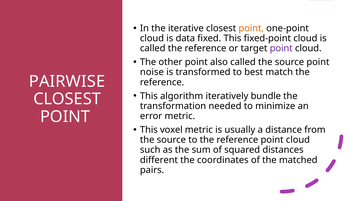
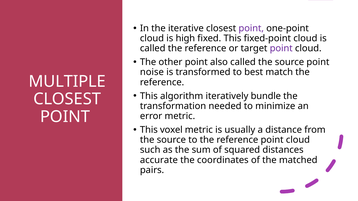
point colour: orange -> purple (251, 28)
data: data -> high (185, 38)
PAIRWISE: PAIRWISE -> MULTIPLE (67, 82)
different: different -> accurate (159, 160)
